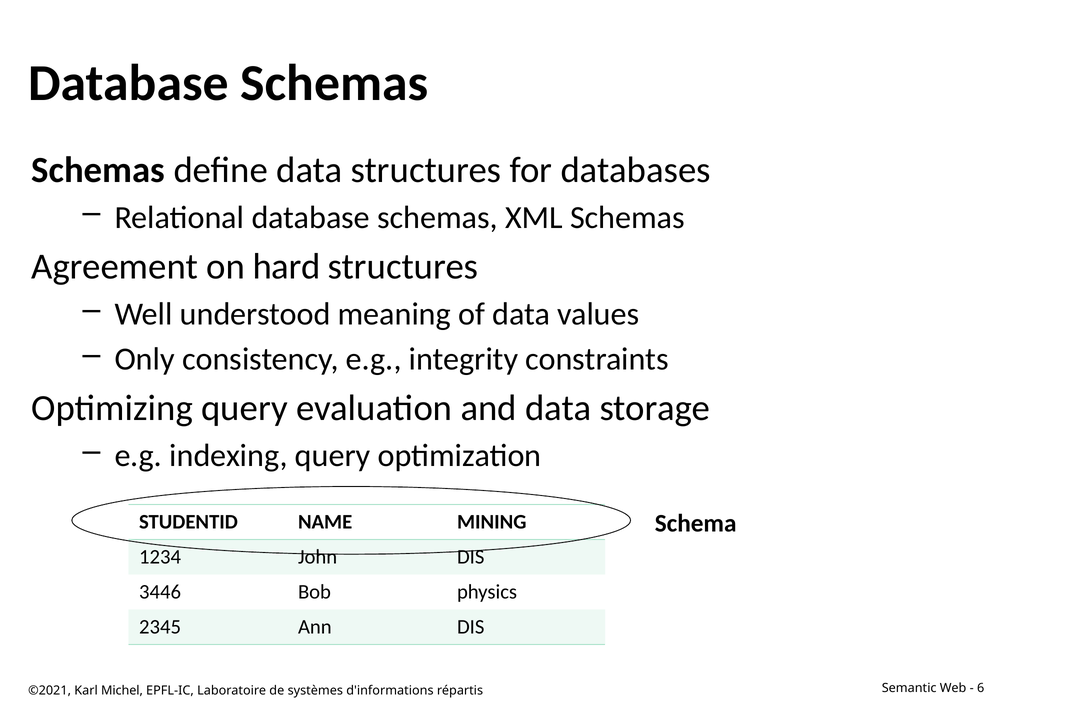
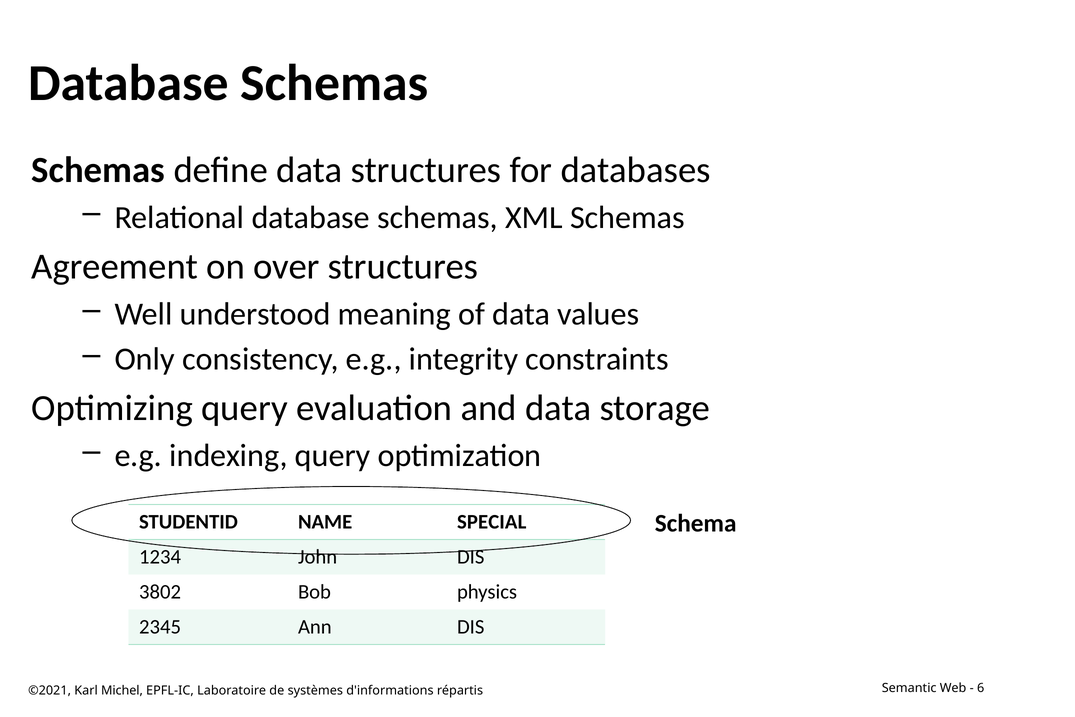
hard: hard -> over (286, 267)
MINING: MINING -> SPECIAL (492, 522)
3446: 3446 -> 3802 (160, 592)
